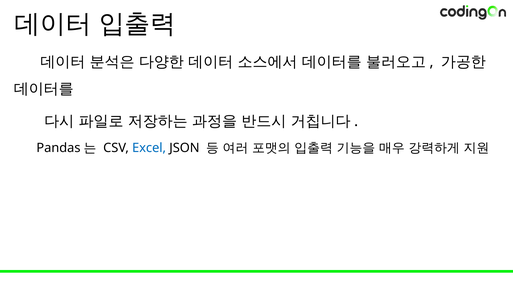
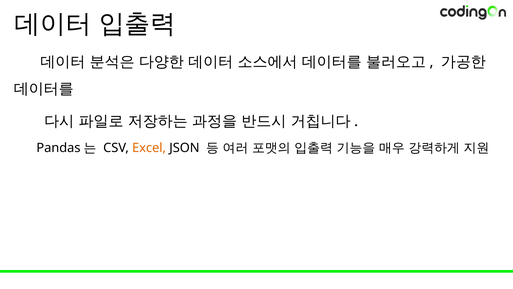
Excel colour: blue -> orange (149, 148)
